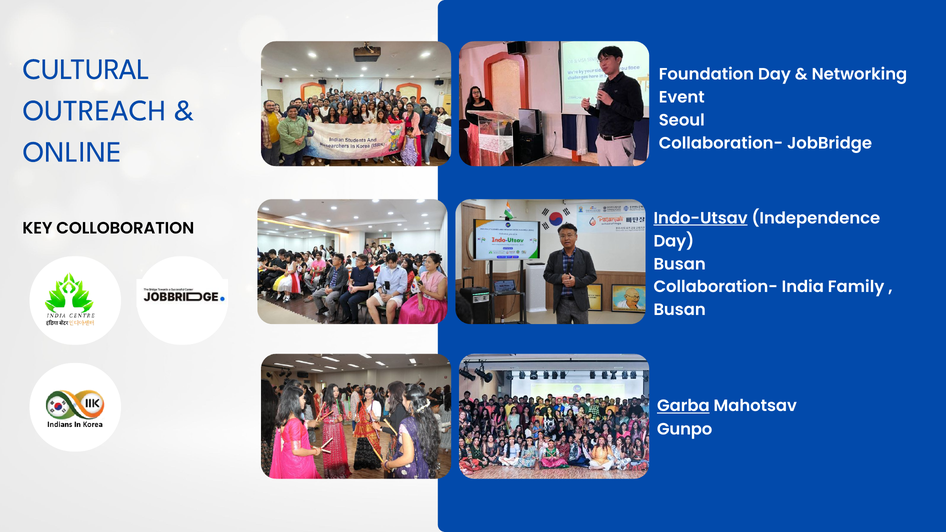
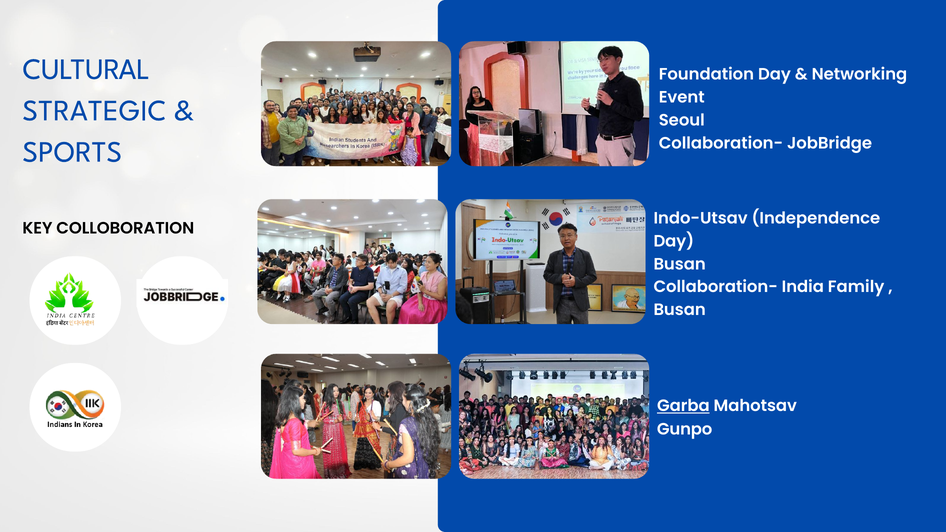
OUTREACH: OUTREACH -> STRATEGIC (94, 111)
ONLINE: ONLINE -> SPORTS (72, 152)
Indo-Utsav underline: present -> none (701, 218)
